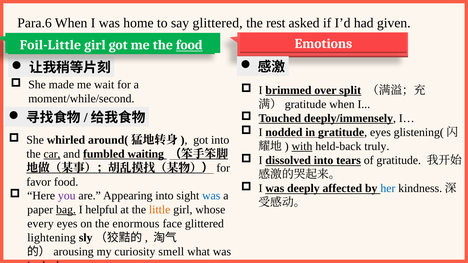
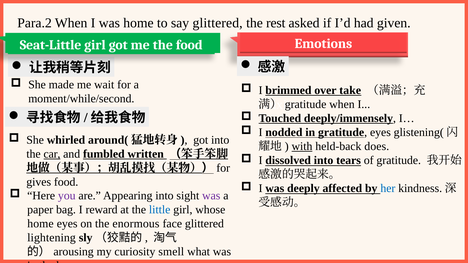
Para.6: Para.6 -> Para.2 (35, 23)
Foil-Little: Foil-Little -> Seat-Little (51, 45)
food underline: present -> none (189, 45)
split: split -> take (350, 90)
truly: truly -> does (377, 146)
waiting: waiting -> written (146, 154)
favor: favor -> gives (39, 182)
was colour: blue -> purple (211, 196)
bag underline: present -> none (66, 210)
helpful: helpful -> reward (102, 210)
little colour: orange -> blue (160, 210)
every: every -> home (40, 224)
